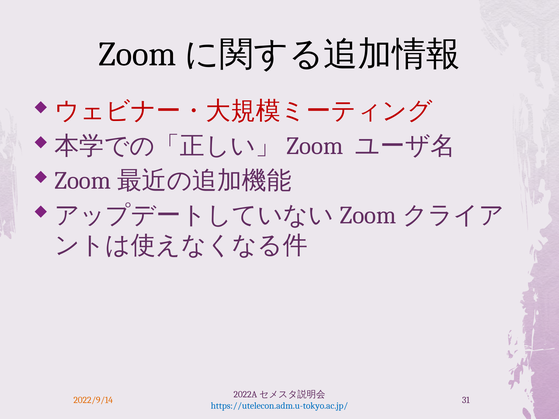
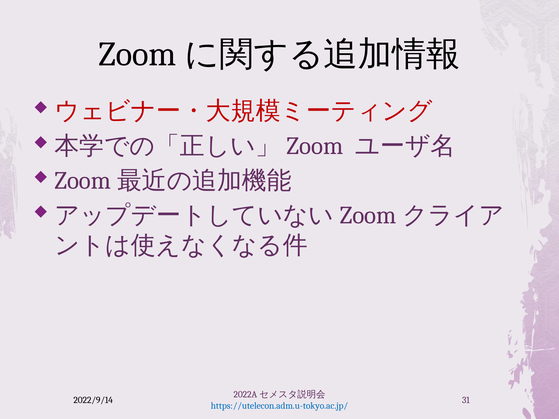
2022/9/14 colour: orange -> black (93, 400)
